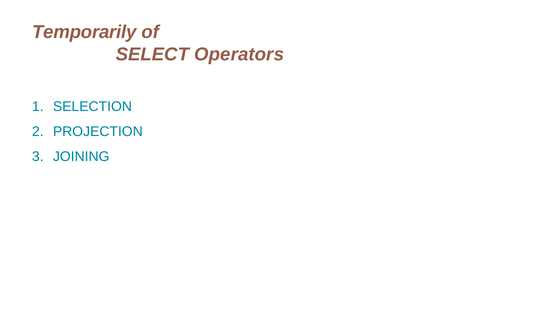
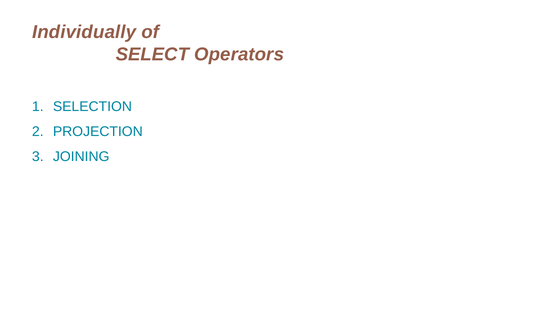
Temporarily: Temporarily -> Individually (84, 32)
